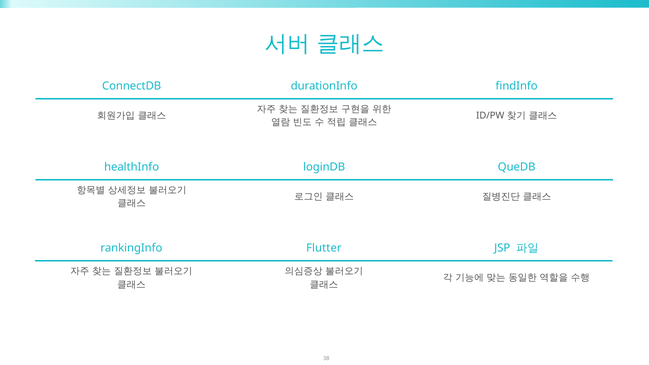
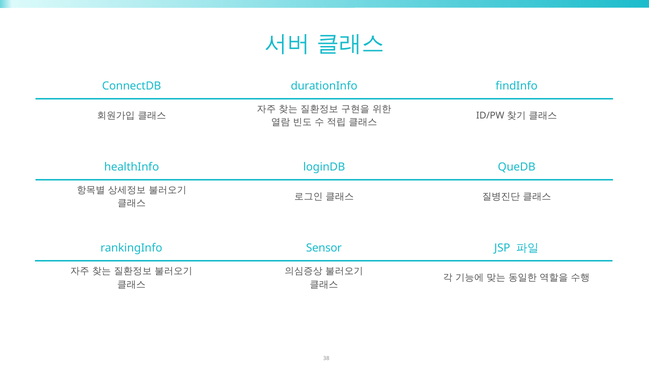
Flutter: Flutter -> Sensor (324, 248)
